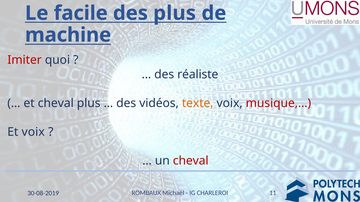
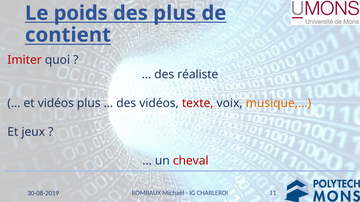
facile: facile -> poids (81, 13)
machine: machine -> contient (68, 35)
et cheval: cheval -> vidéos (56, 103)
texte colour: orange -> red (198, 103)
musique,… colour: red -> orange (278, 103)
Et voix: voix -> jeux (33, 132)
